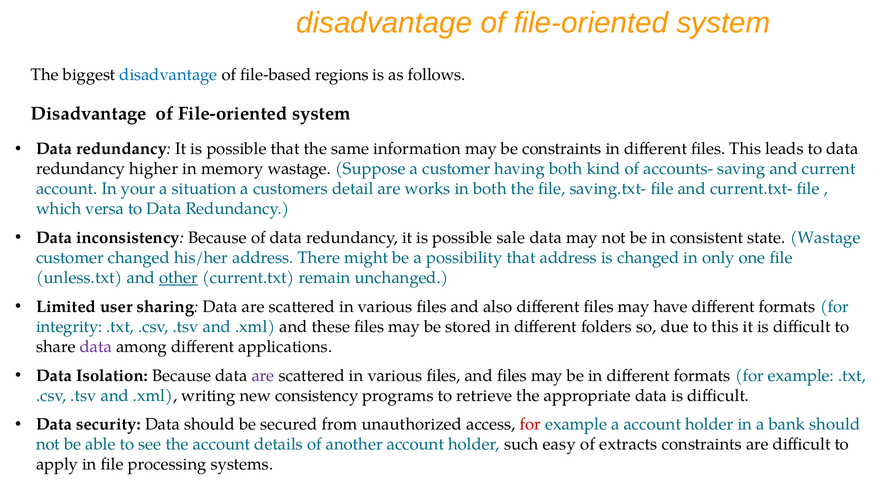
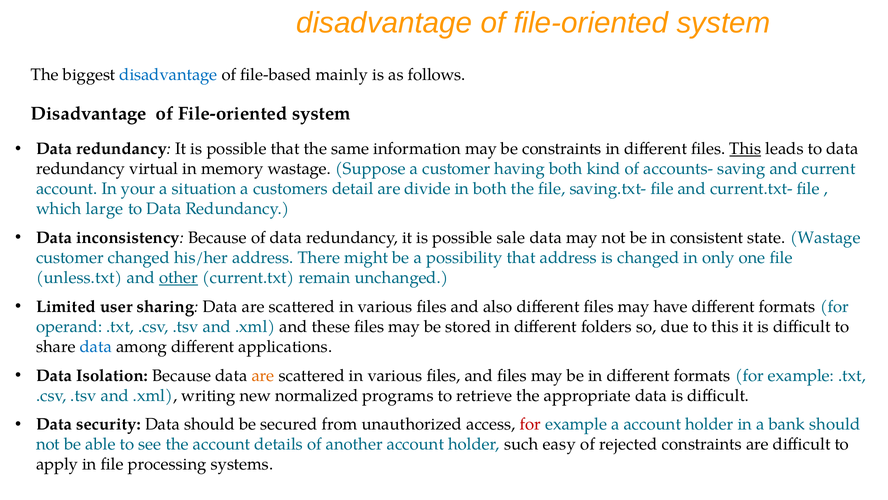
regions: regions -> mainly (342, 75)
This underline: none -> present (745, 149)
higher: higher -> virtual (154, 169)
works: works -> divide (428, 189)
versa: versa -> large (105, 209)
integrity: integrity -> operand (69, 326)
data colour: purple -> blue (96, 346)
are colour: purple -> orange (263, 375)
consistency: consistency -> normalized (317, 395)
extracts: extracts -> rejected (628, 444)
